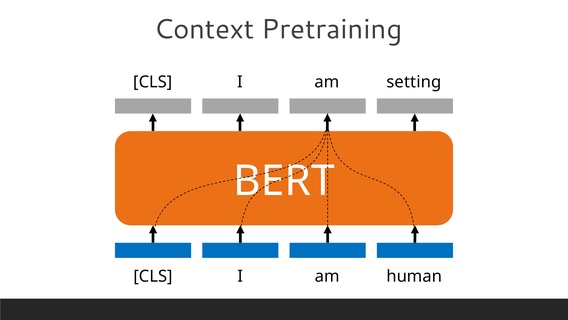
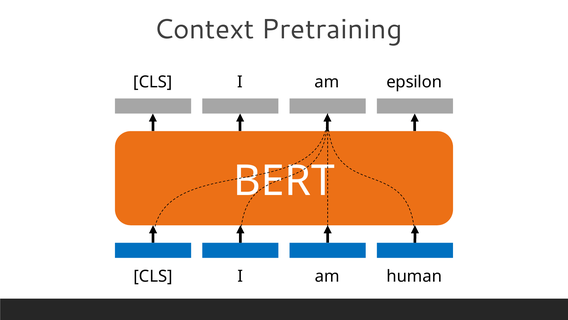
setting: setting -> epsilon (414, 82)
